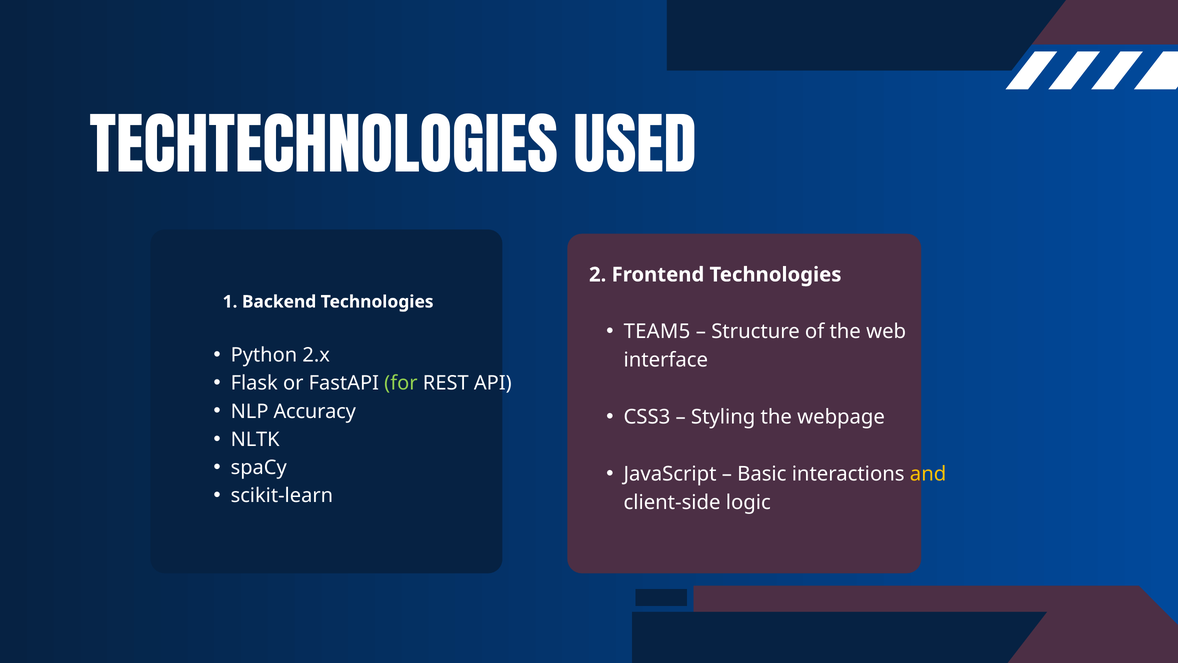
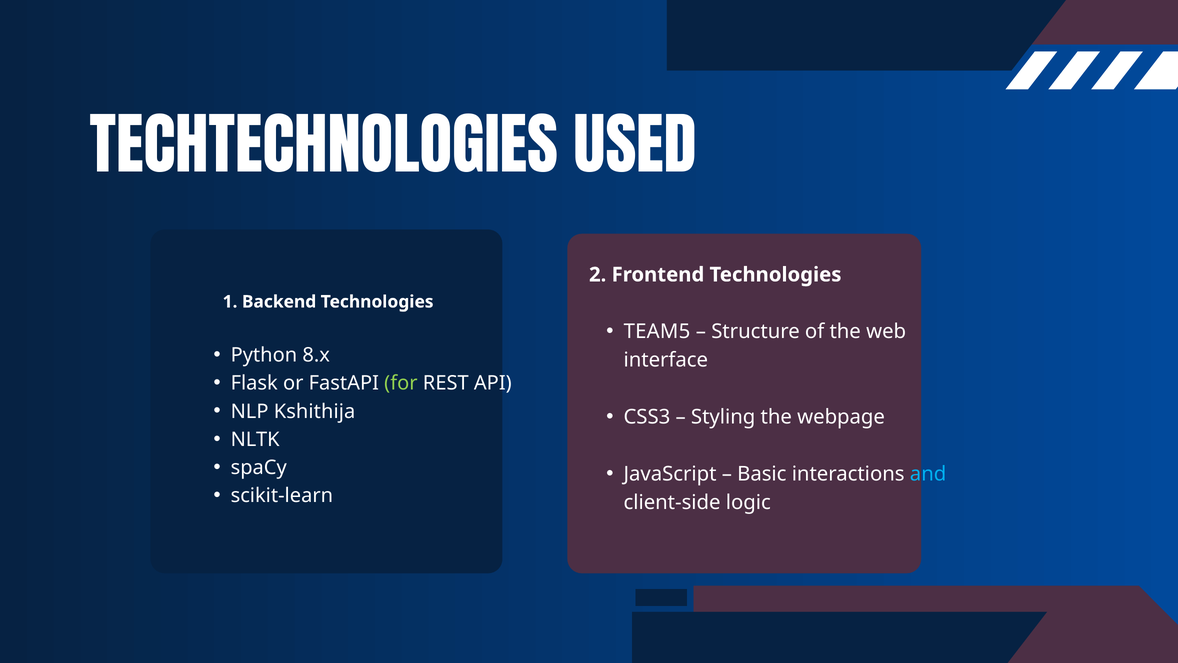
2.x: 2.x -> 8.x (316, 355)
Accuracy: Accuracy -> Kshithija (315, 411)
and colour: yellow -> light blue (928, 474)
